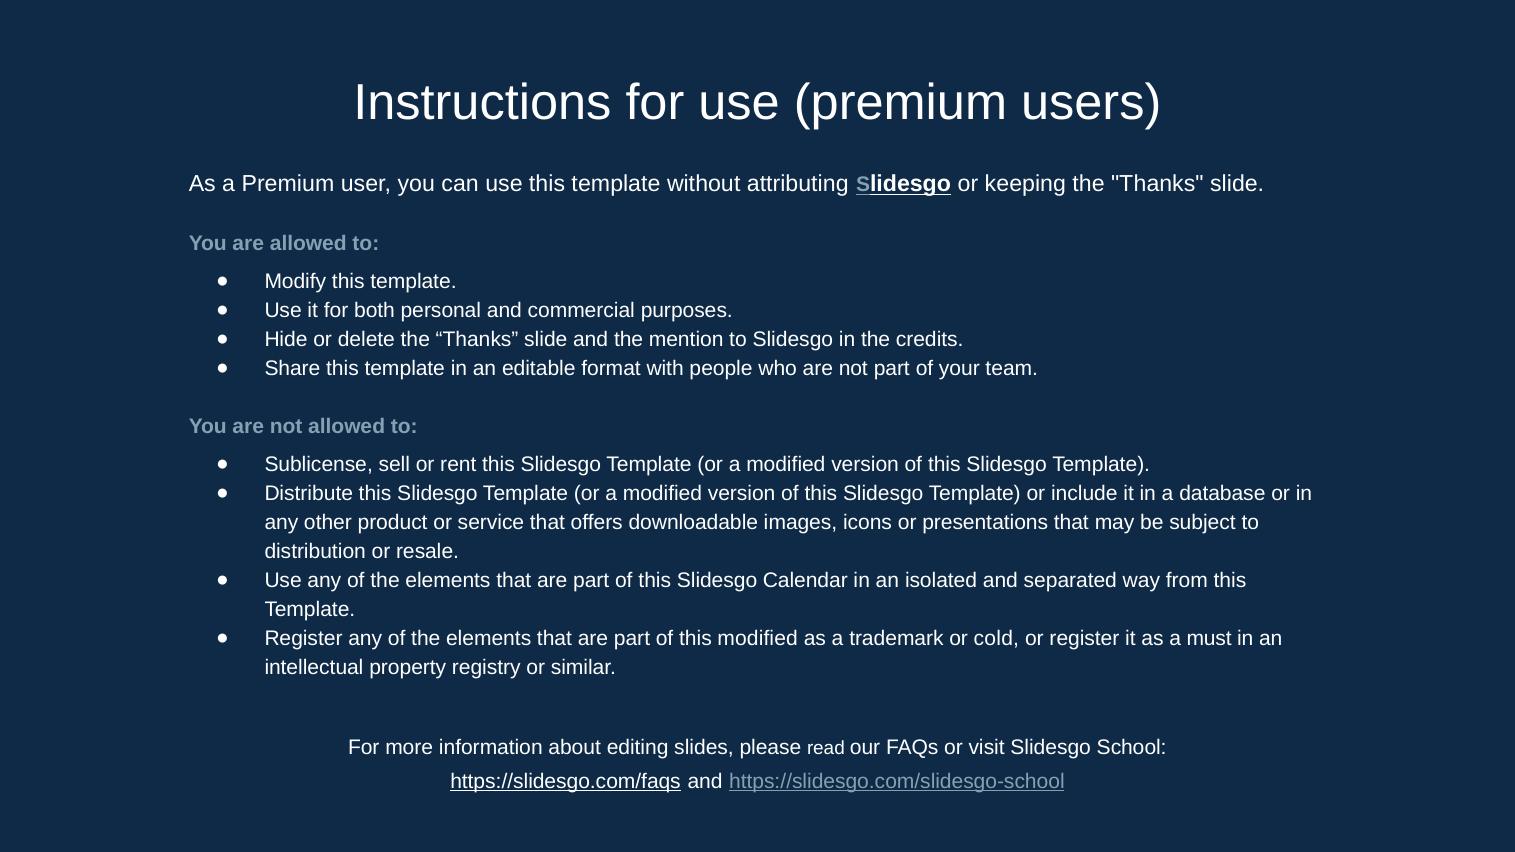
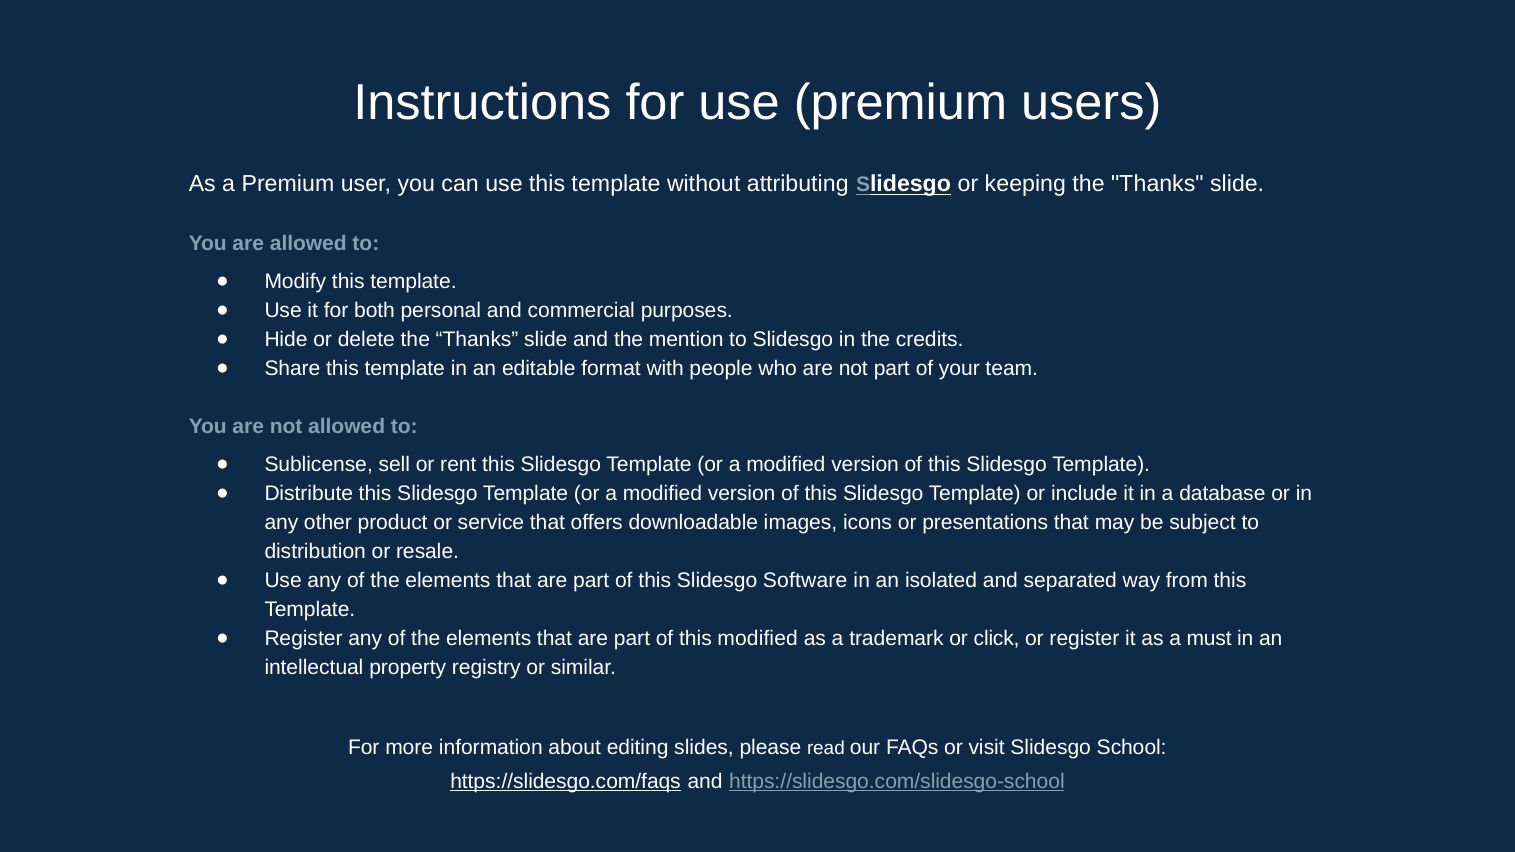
Calendar: Calendar -> Software (805, 581)
cold: cold -> click (997, 639)
